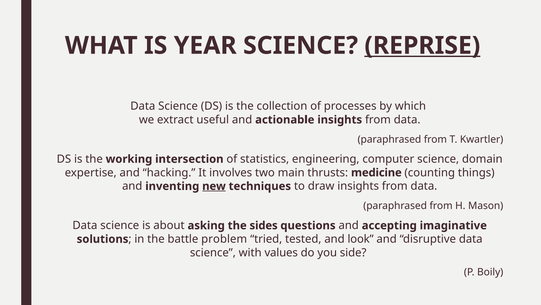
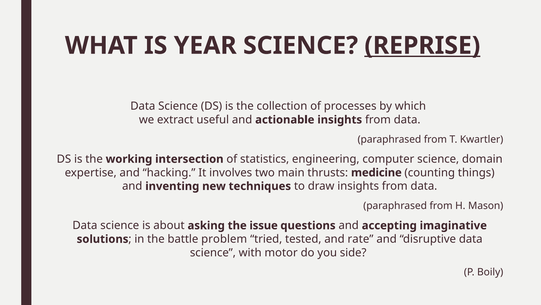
new underline: present -> none (214, 186)
sides: sides -> issue (264, 225)
look: look -> rate (360, 239)
values: values -> motor (281, 252)
